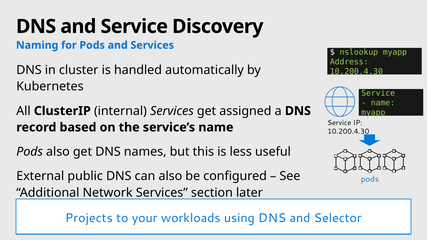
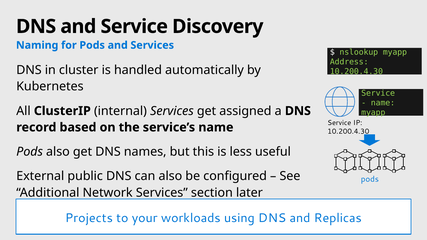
Selector: Selector -> Replicas (338, 218)
